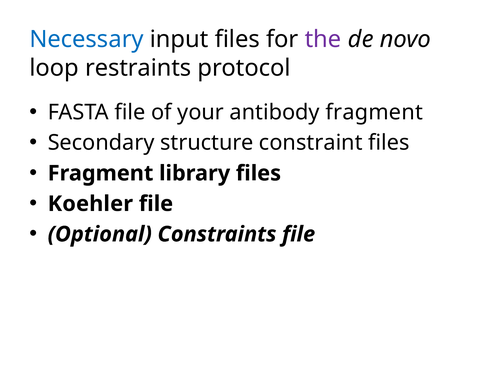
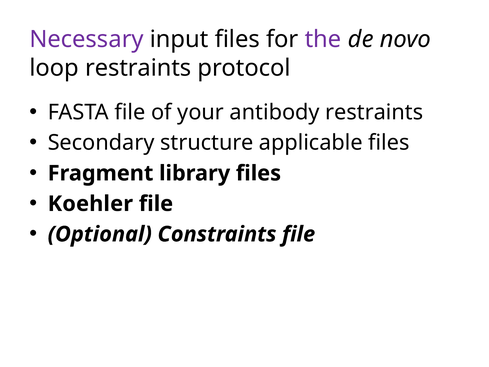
Necessary colour: blue -> purple (86, 39)
antibody fragment: fragment -> restraints (374, 112)
constraint: constraint -> applicable (311, 143)
